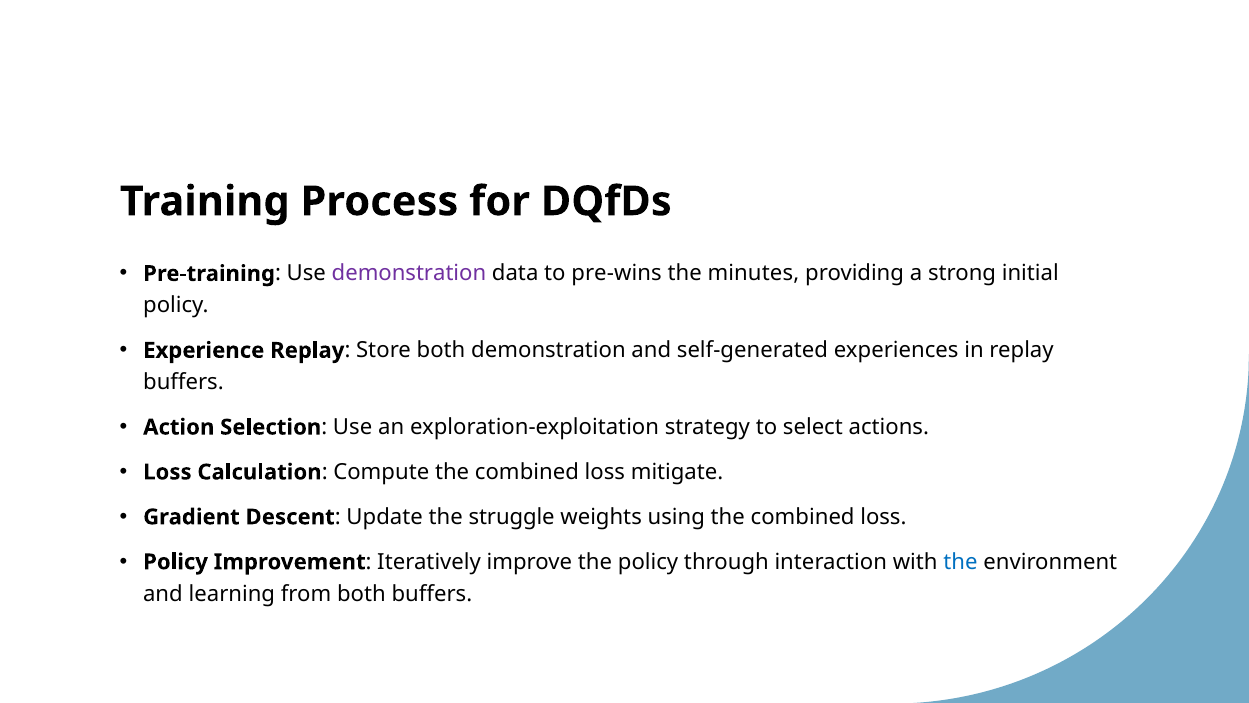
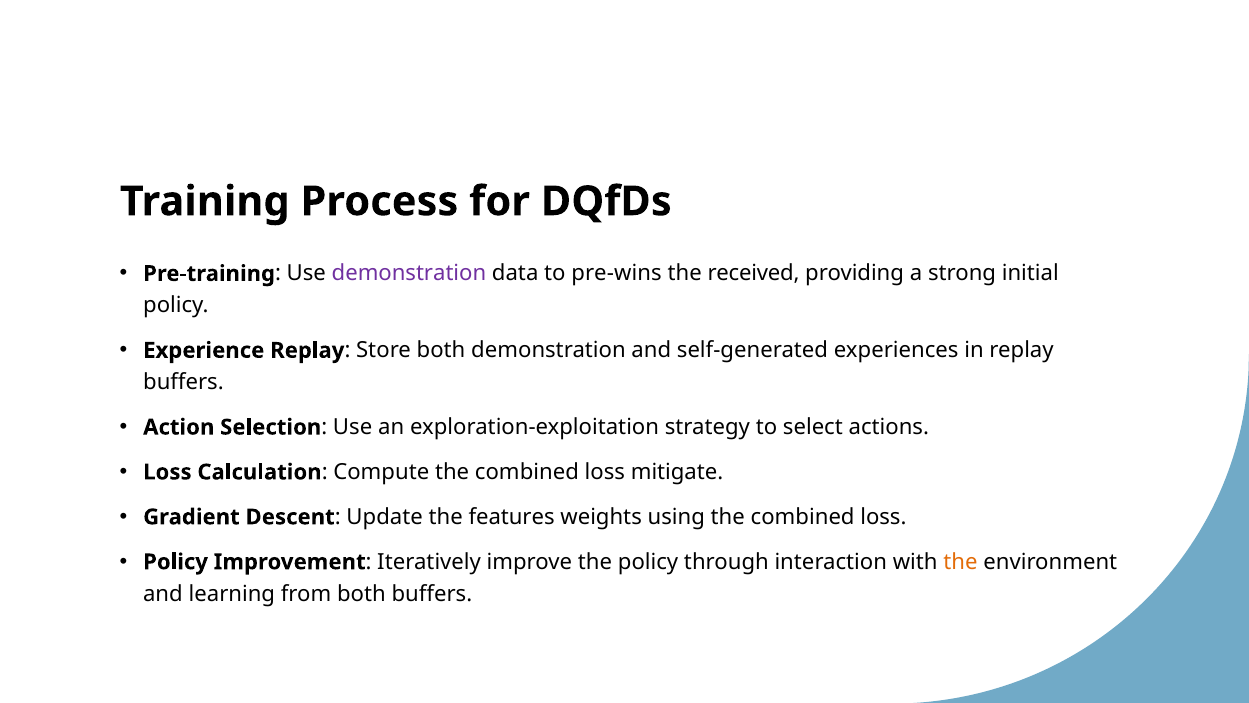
minutes: minutes -> received (754, 273)
struggle: struggle -> features (512, 517)
the colour: blue -> orange (960, 562)
